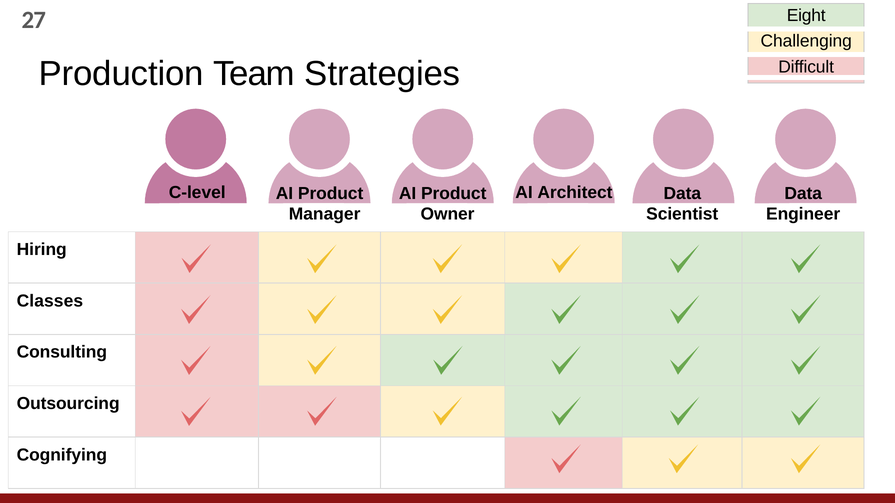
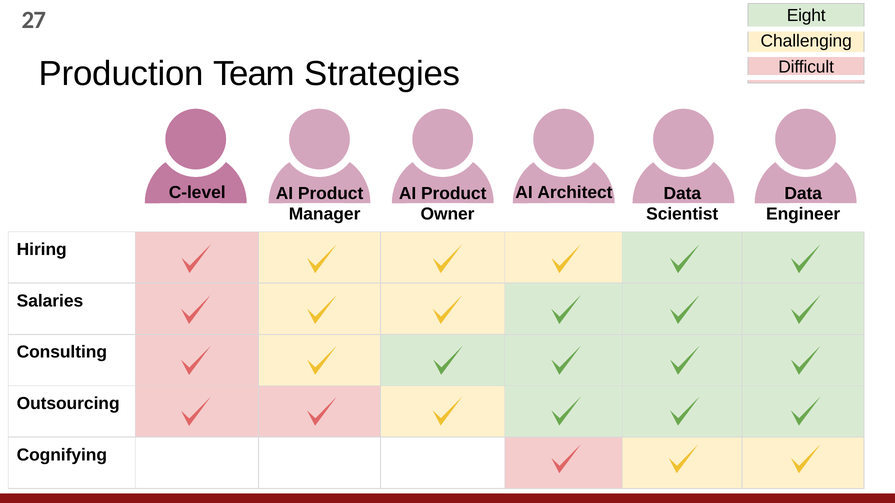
Classes: Classes -> Salaries (50, 301)
